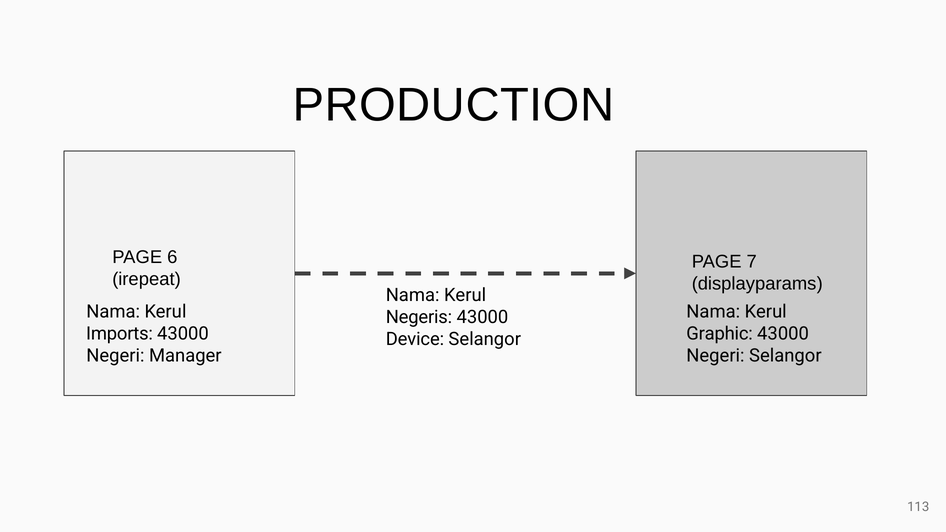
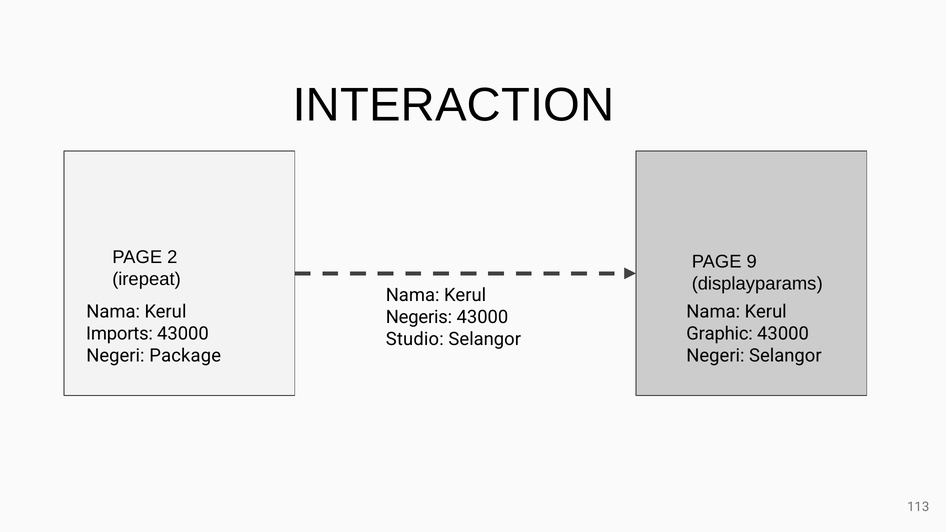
PRODUCTION: PRODUCTION -> INTERACTION (454, 105)
6: 6 -> 2 (172, 257)
7: 7 -> 9 (752, 262)
Device: Device -> Studio (415, 339)
Manager: Manager -> Package (185, 356)
